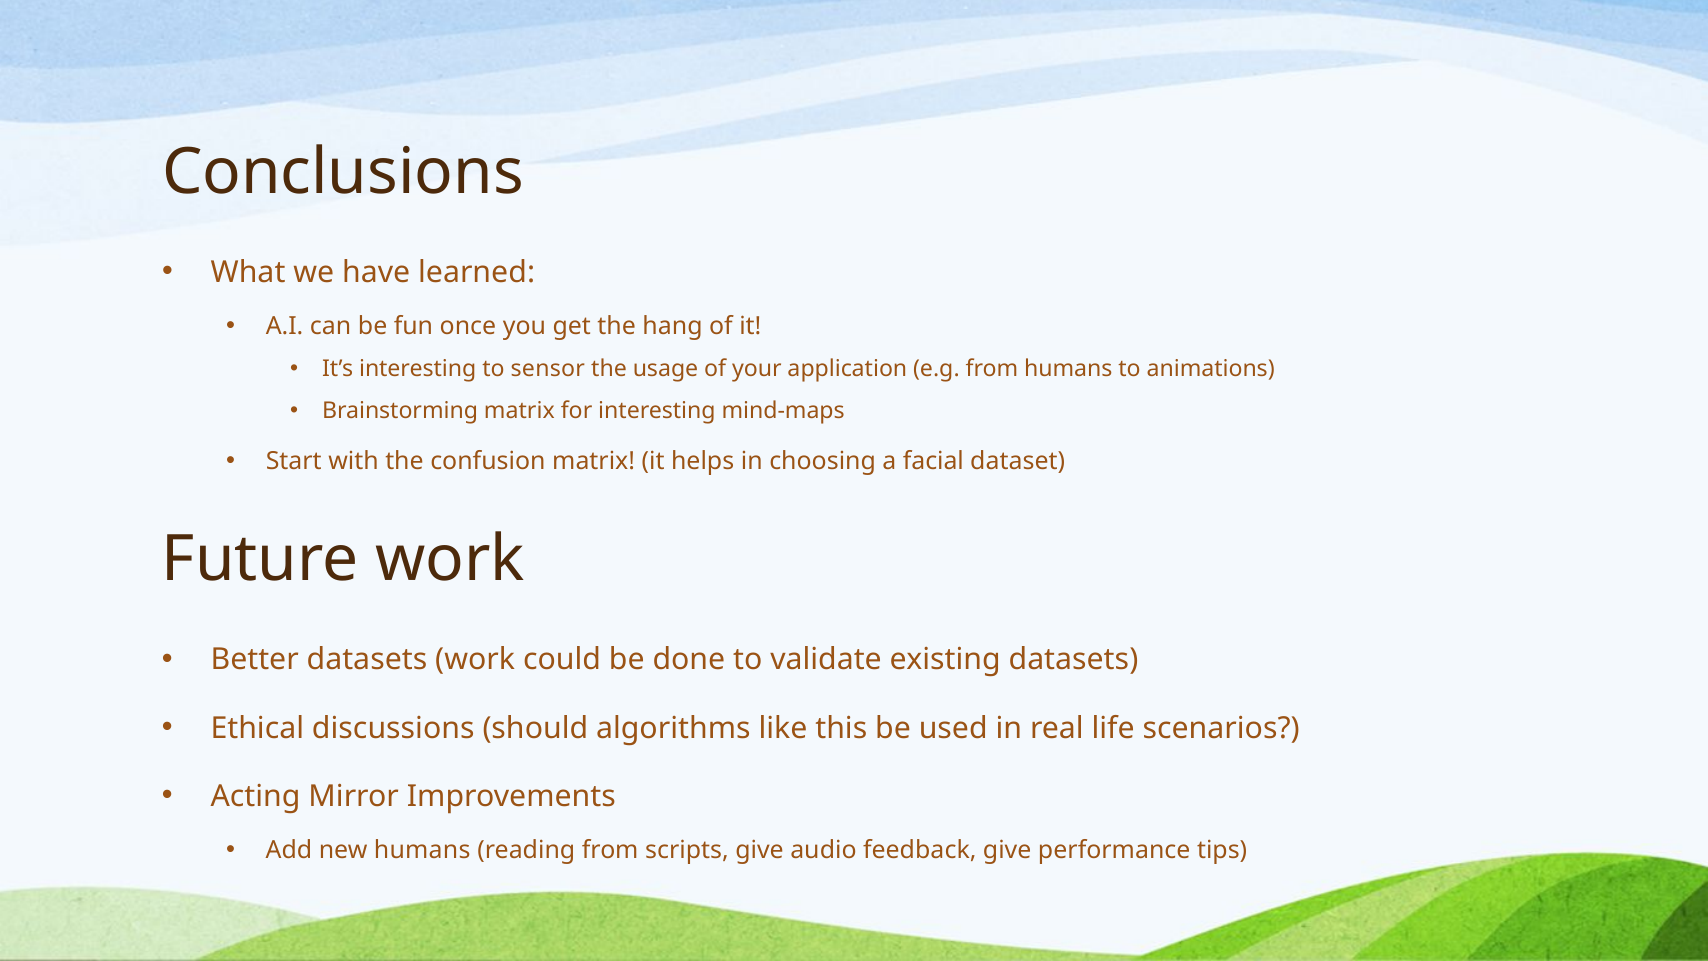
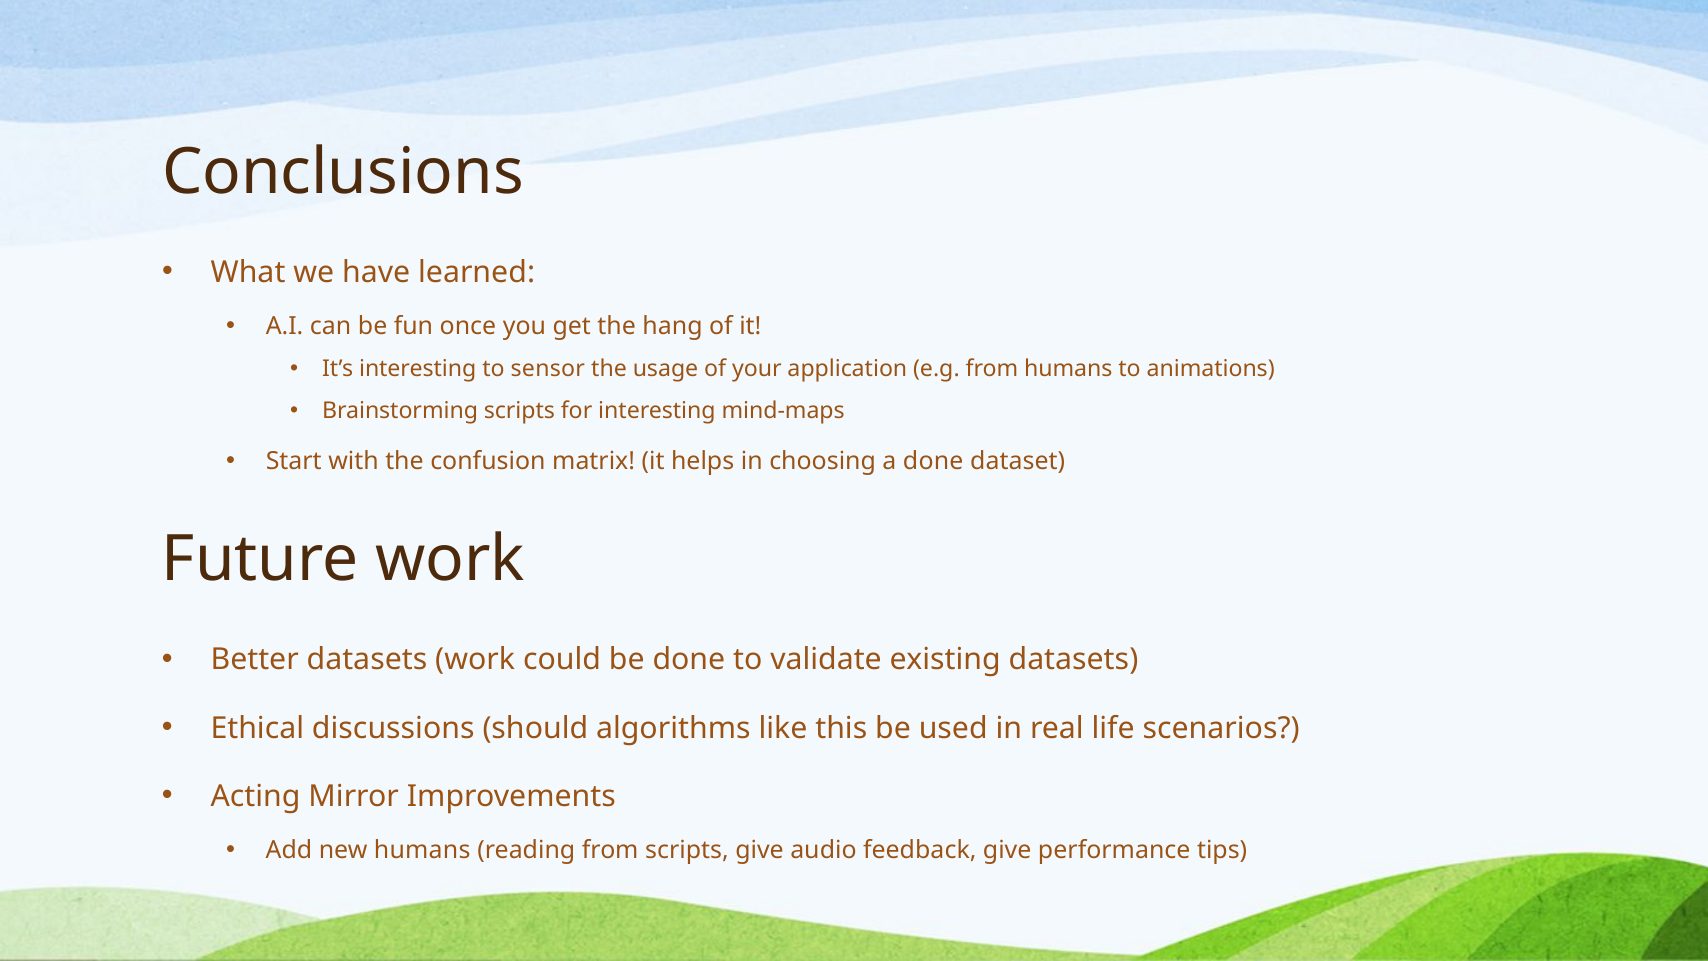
Brainstorming matrix: matrix -> scripts (519, 411)
a facial: facial -> done (933, 462)
